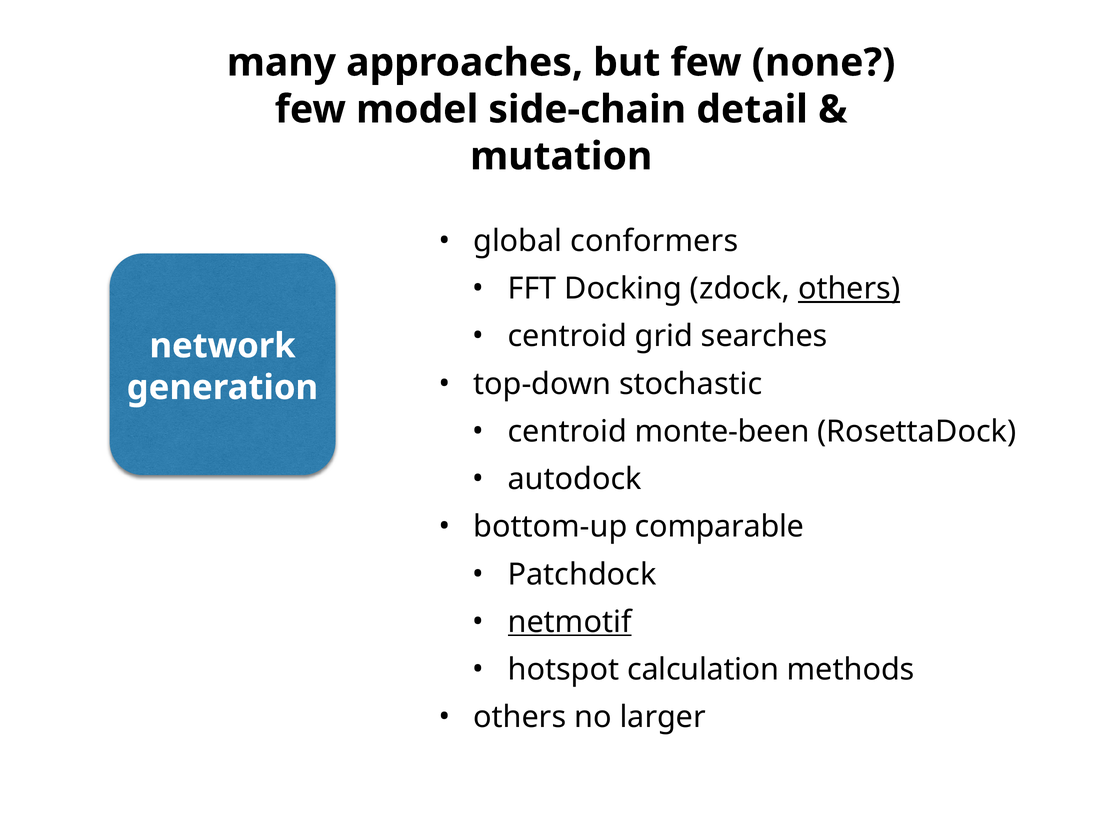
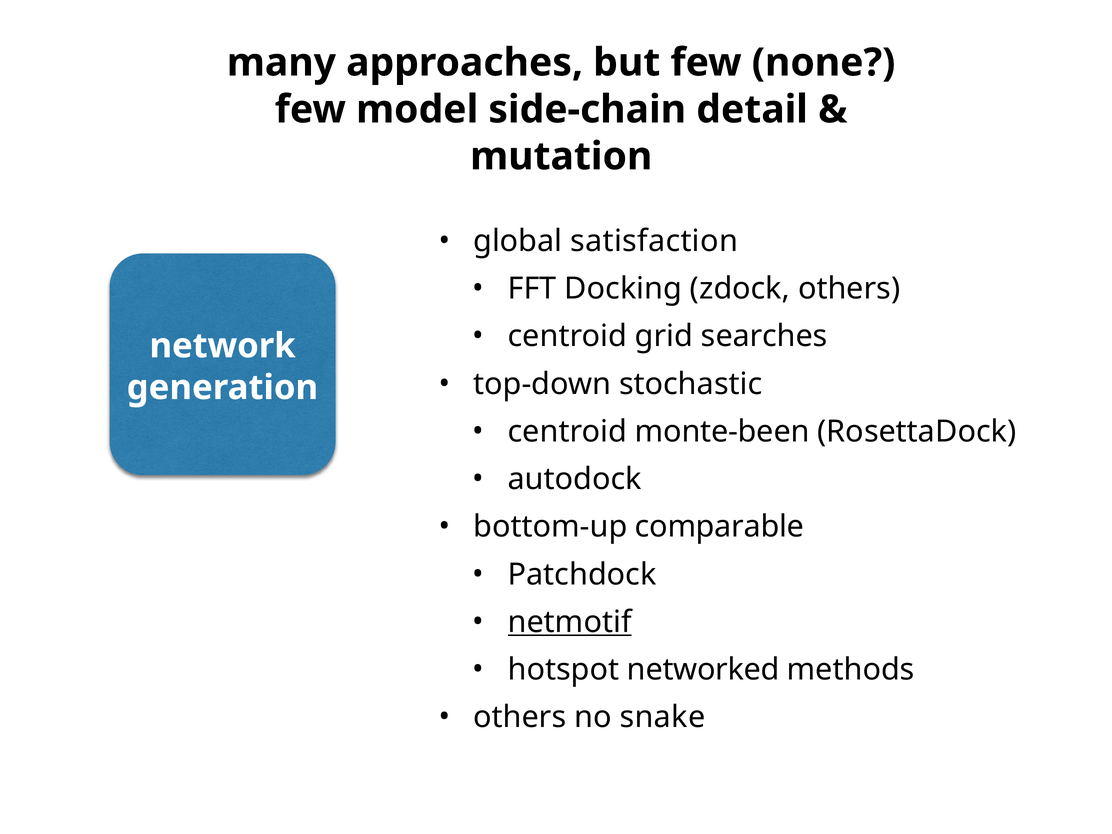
conformers: conformers -> satisfaction (654, 241)
others underline: present -> none (849, 289)
calculation: calculation -> networked (703, 670)
larger: larger -> snake (662, 717)
